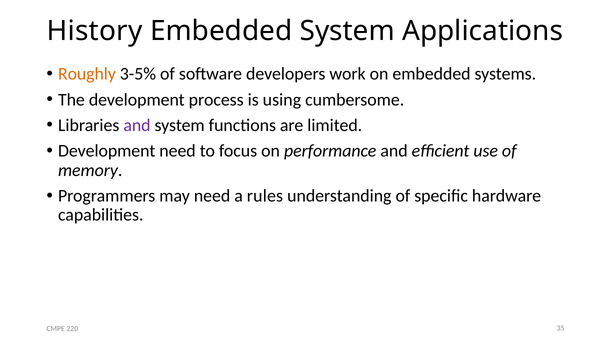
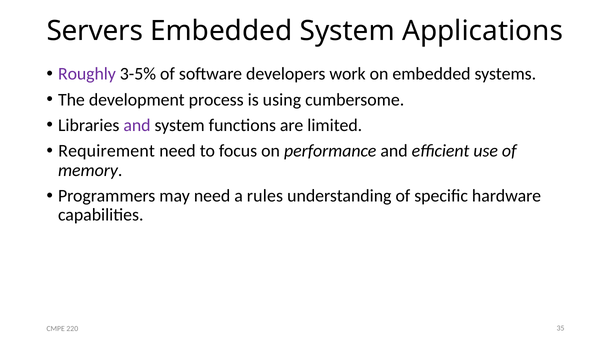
History: History -> Servers (95, 31)
Roughly colour: orange -> purple (87, 74)
Development: Development -> Requirement (107, 151)
